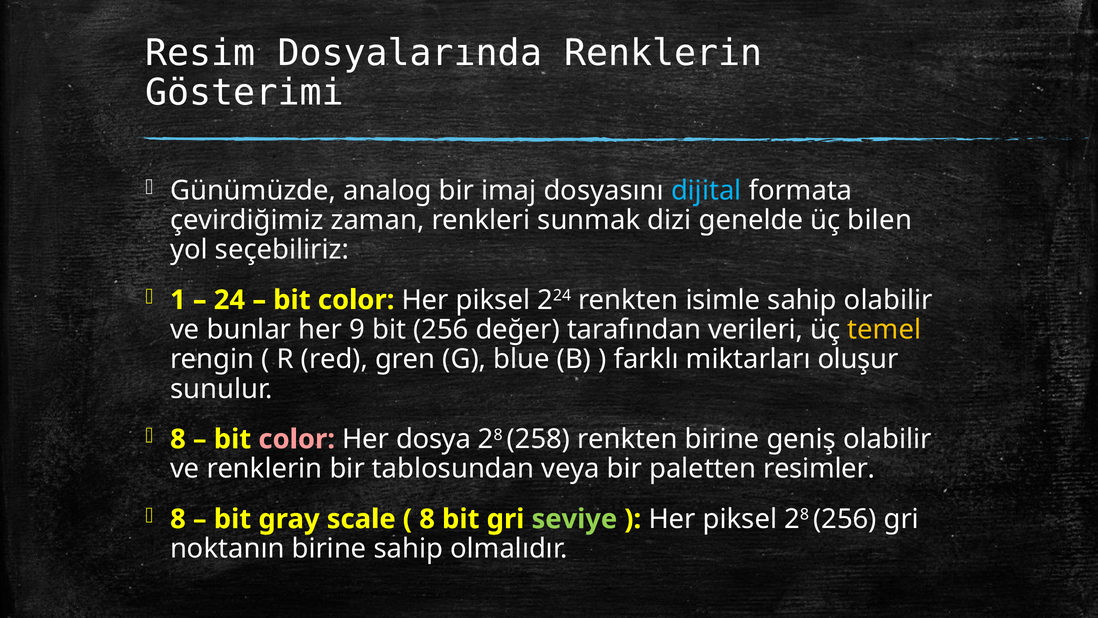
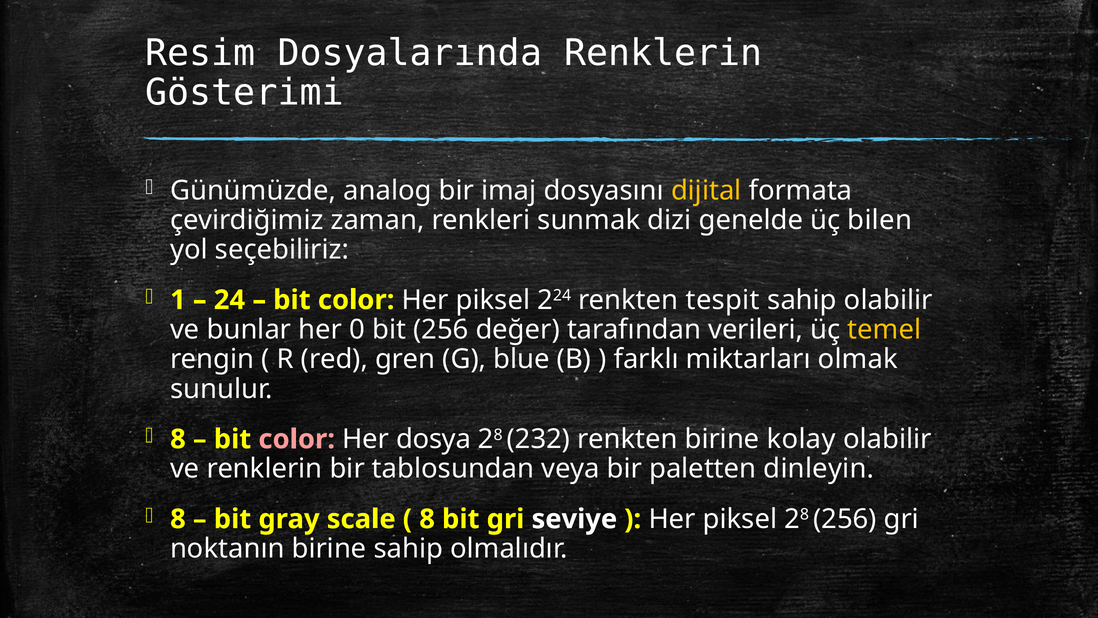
dijital colour: light blue -> yellow (706, 190)
isimle: isimle -> tespit (723, 300)
9: 9 -> 0 (357, 330)
oluşur: oluşur -> olmak (858, 359)
258: 258 -> 232 (538, 439)
geniş: geniş -> kolay (801, 439)
resimler: resimler -> dinleyin (819, 469)
seviye colour: light green -> white (574, 519)
